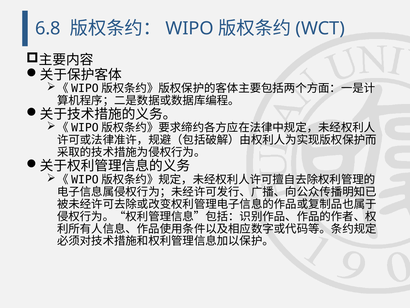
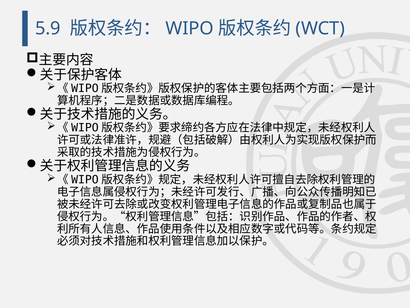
6.8: 6.8 -> 5.9 (48, 28)
